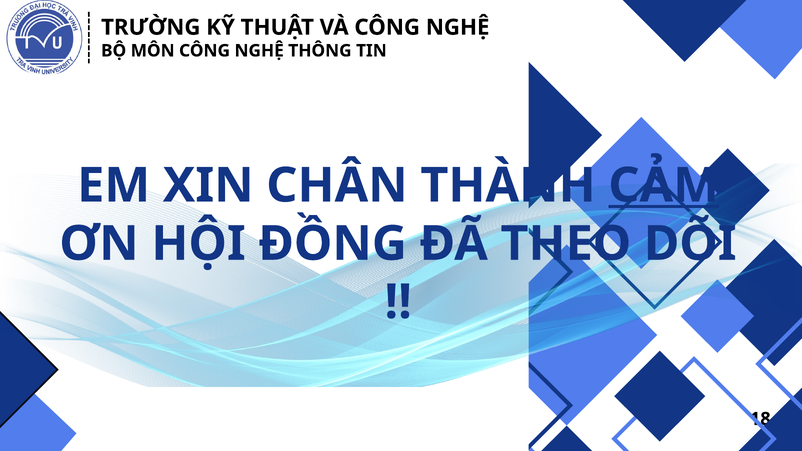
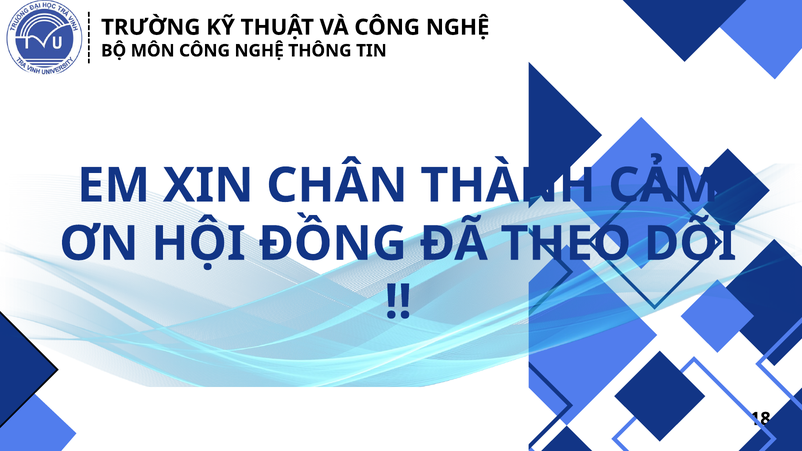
CẢM underline: present -> none (664, 186)
